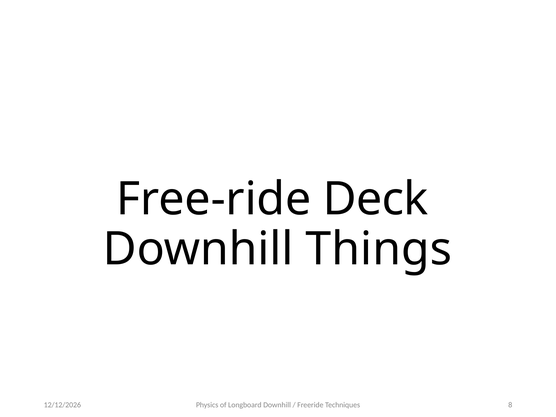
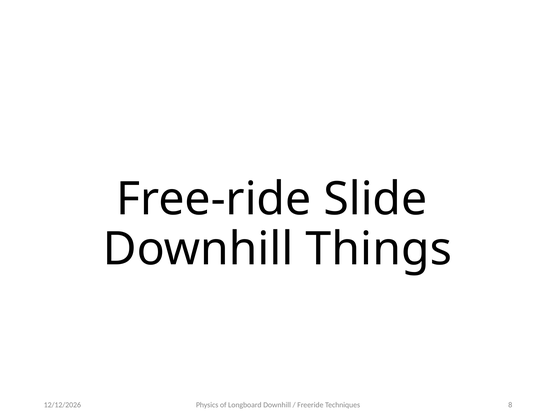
Deck: Deck -> Slide (375, 199)
